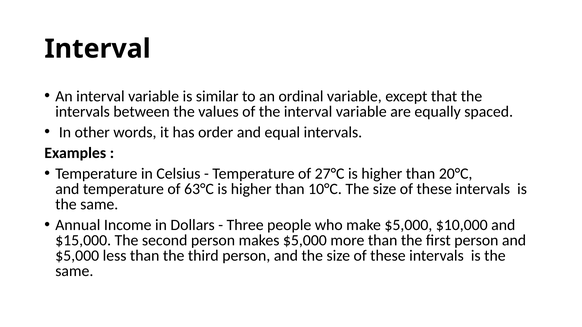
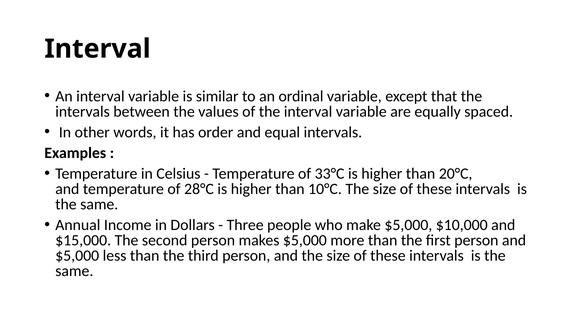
27°C: 27°C -> 33°C (330, 174)
63°C: 63°C -> 28°C (199, 189)
